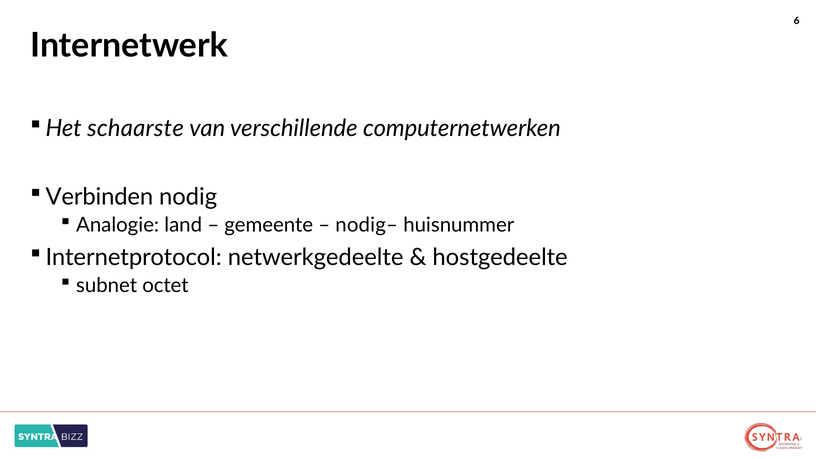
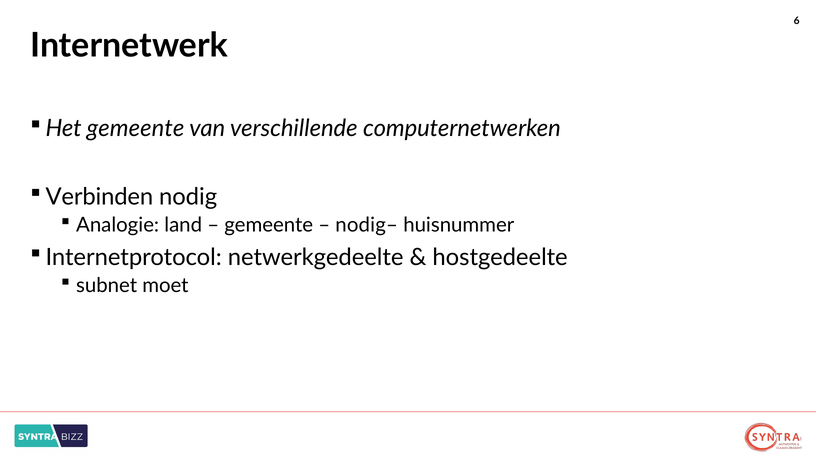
Het schaarste: schaarste -> gemeente (136, 129)
octet: octet -> moet (165, 286)
